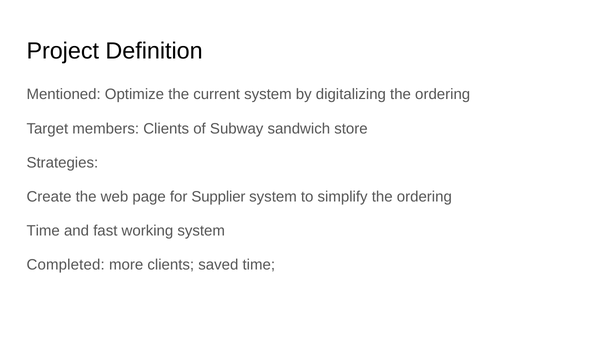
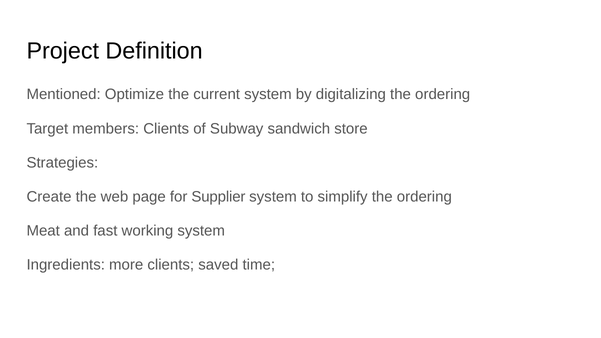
Time: Time -> Meat (43, 231)
Completed: Completed -> Ingredients (66, 265)
